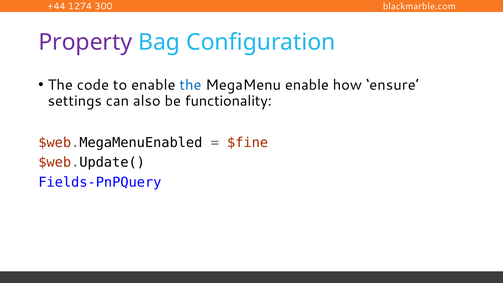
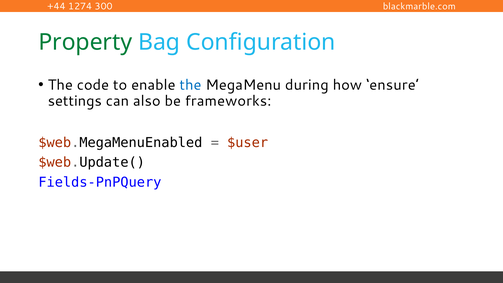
Property colour: purple -> green (85, 42)
MegaMenu enable: enable -> during (307, 85)
functionality: functionality -> frameworks (228, 101)
$fine: $fine -> $user (248, 142)
